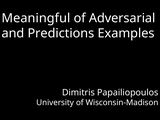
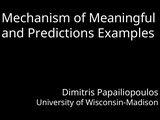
Meaningful: Meaningful -> Mechanism (36, 18)
Adversarial: Adversarial -> Meaningful (122, 18)
